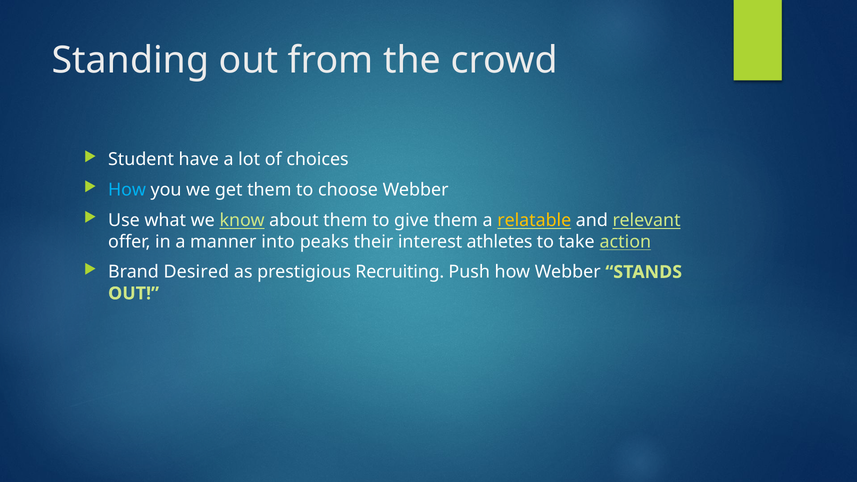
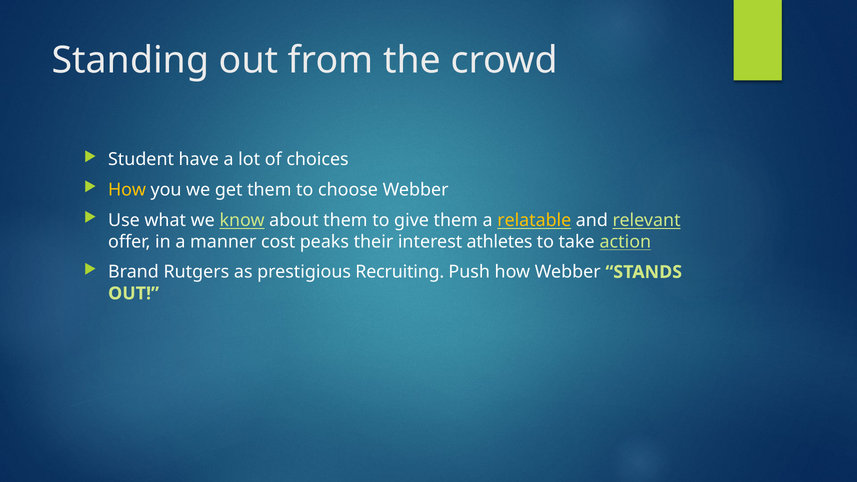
How colour: light blue -> yellow (127, 190)
into: into -> cost (278, 242)
Desired: Desired -> Rutgers (196, 272)
